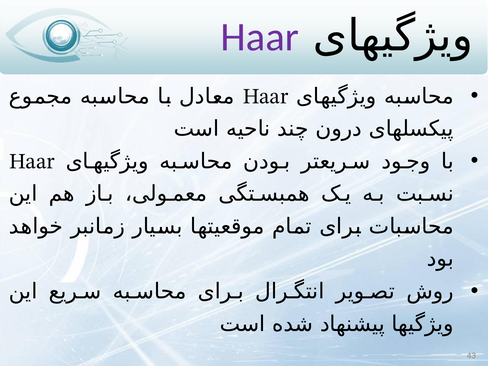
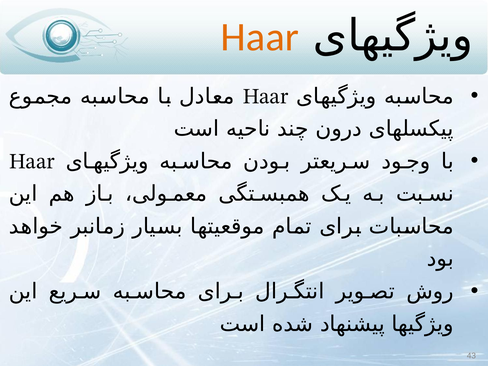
Haar colour: purple -> orange (260, 37)
